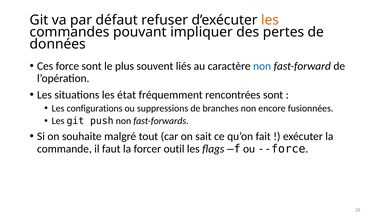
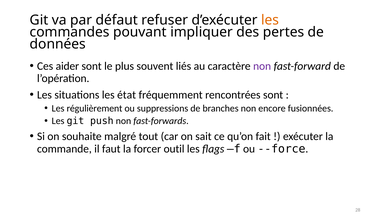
force: force -> aider (67, 66)
non colour: blue -> purple (262, 66)
configurations: configurations -> régulièrement (94, 108)
